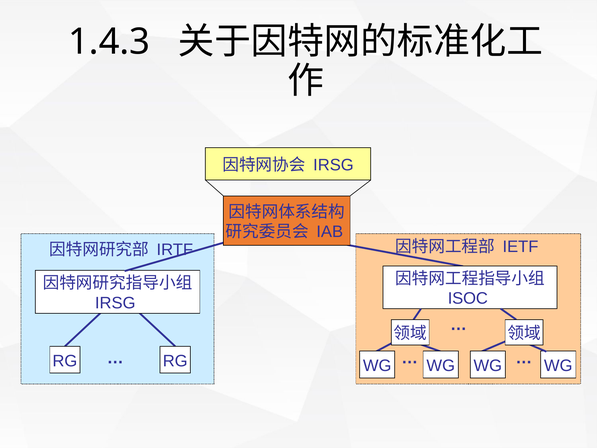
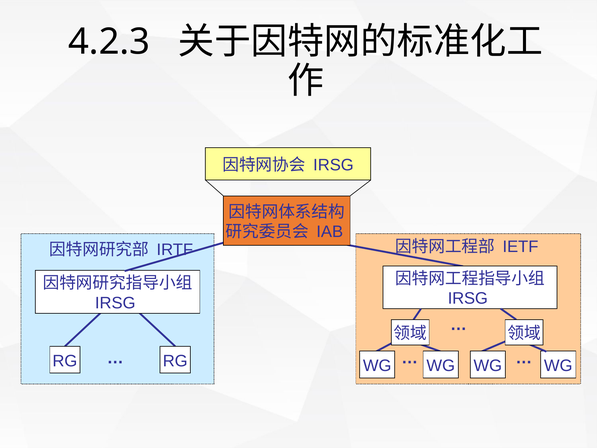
1.4.3: 1.4.3 -> 4.2.3 (109, 42)
ISOC: ISOC -> IRSG (468, 298)
